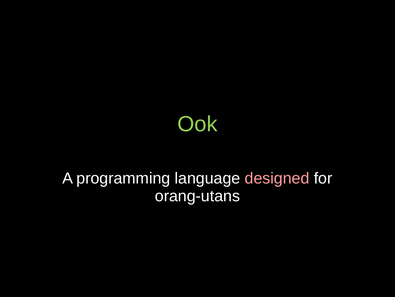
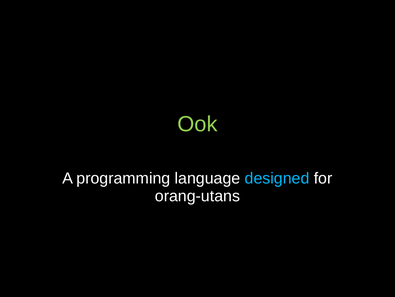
designed colour: pink -> light blue (277, 178)
